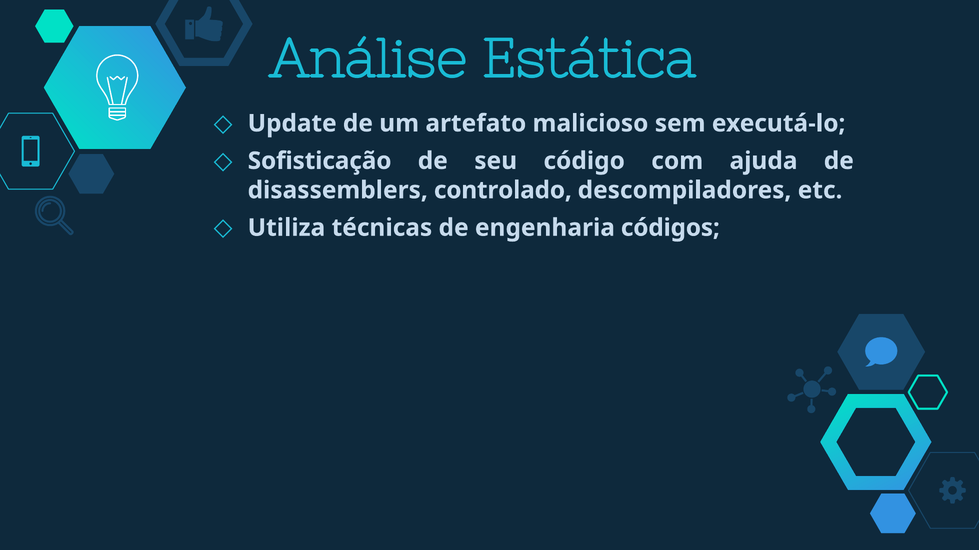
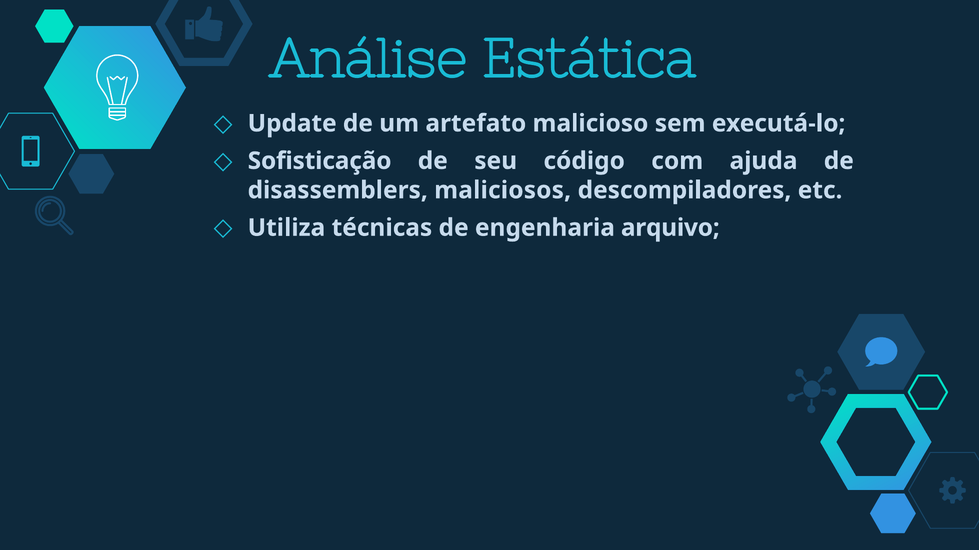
controlado: controlado -> maliciosos (503, 190)
códigos: códigos -> arquivo (670, 228)
